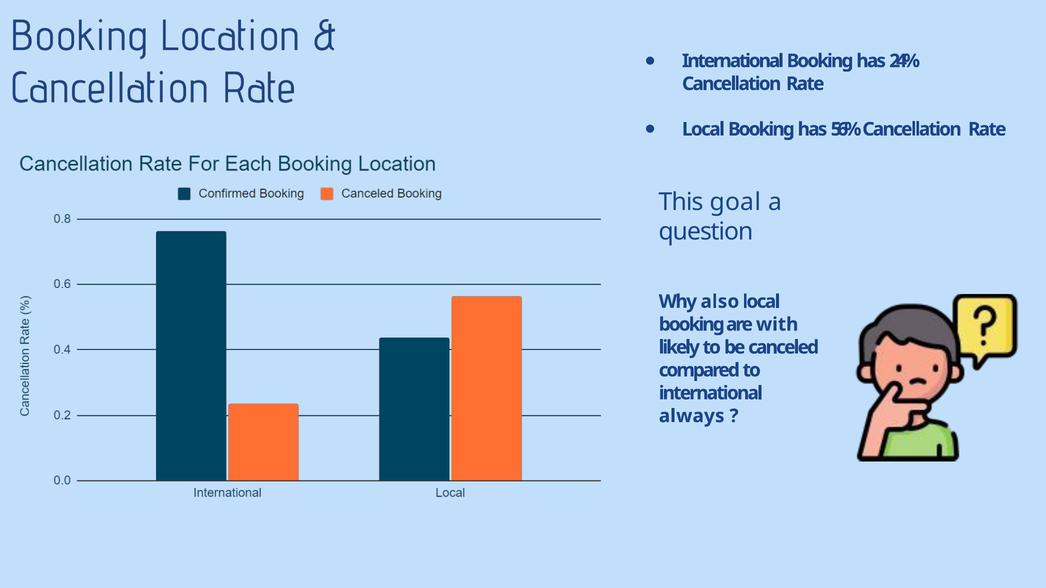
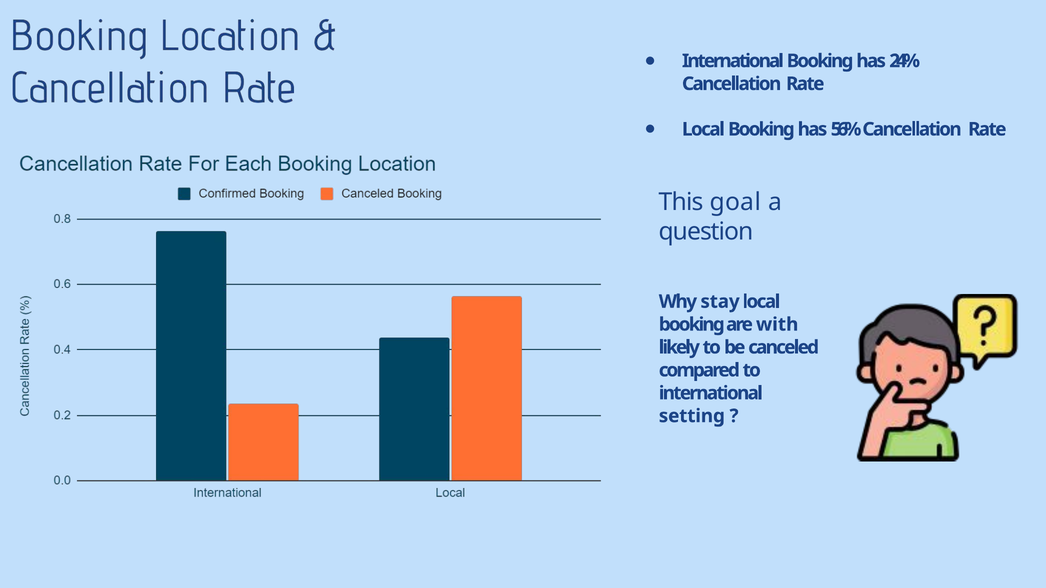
also: also -> stay (720, 302)
always: always -> setting (692, 416)
